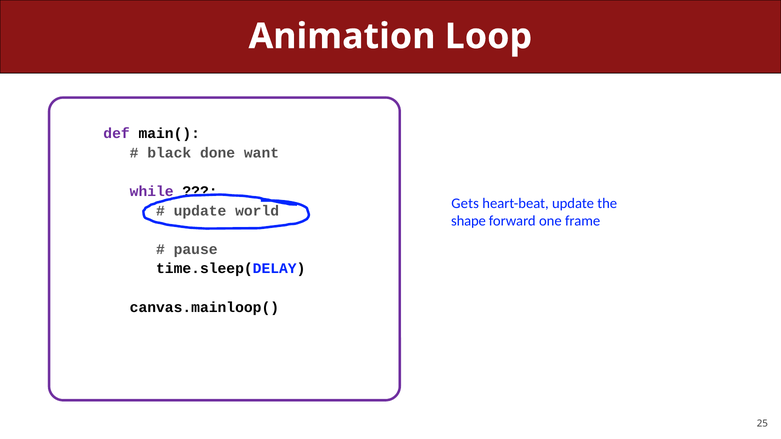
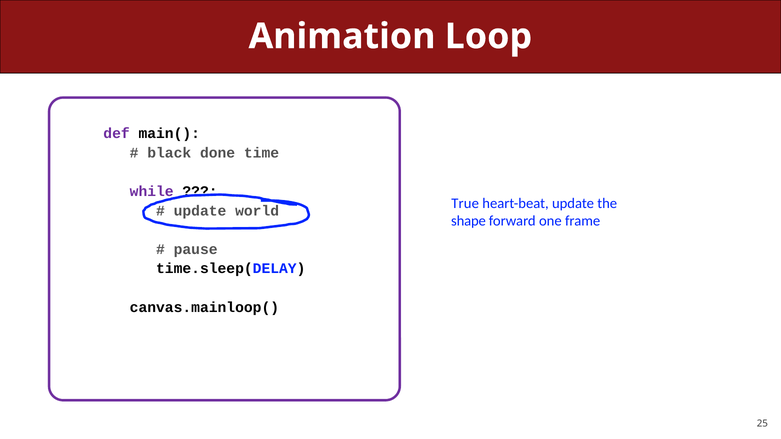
want: want -> time (262, 153)
Gets: Gets -> True (465, 204)
